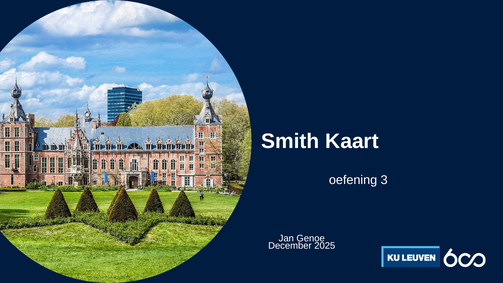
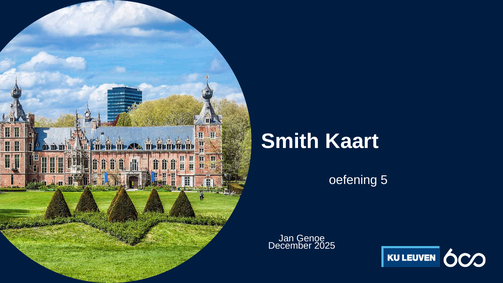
3: 3 -> 5 (384, 180)
